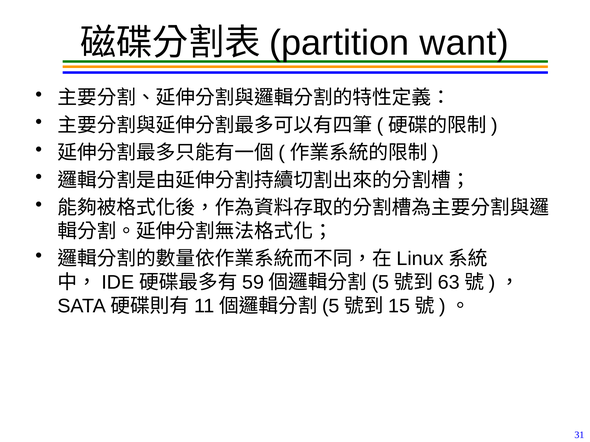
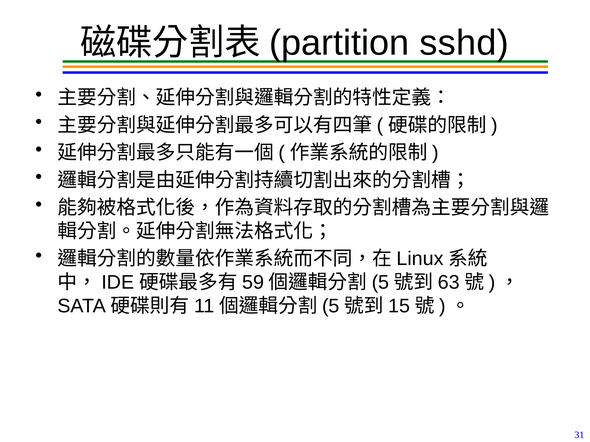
want: want -> sshd (464, 43)
